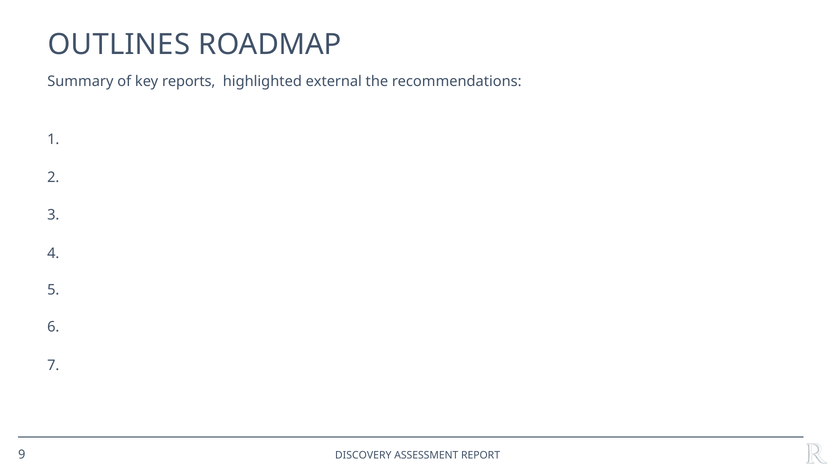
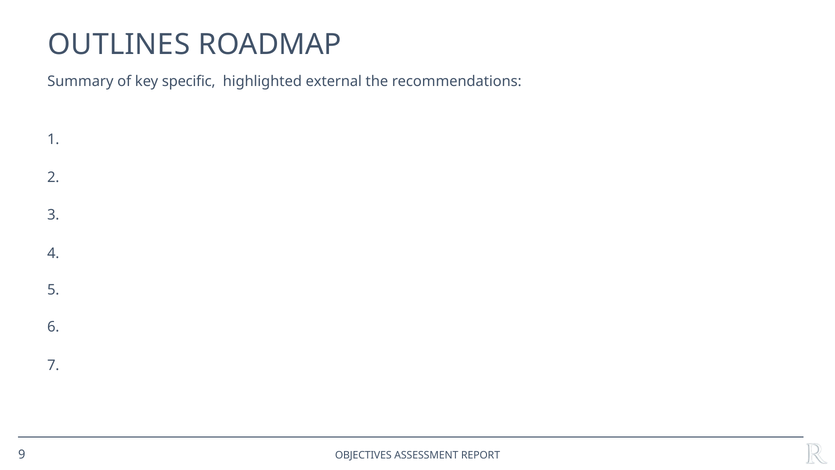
reports: reports -> specific (189, 81)
DISCOVERY: DISCOVERY -> OBJECTIVES (363, 455)
